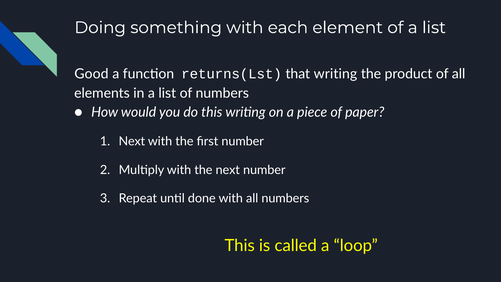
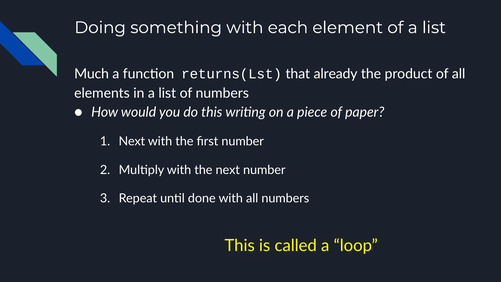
Good: Good -> Much (92, 74)
that writing: writing -> already (336, 74)
